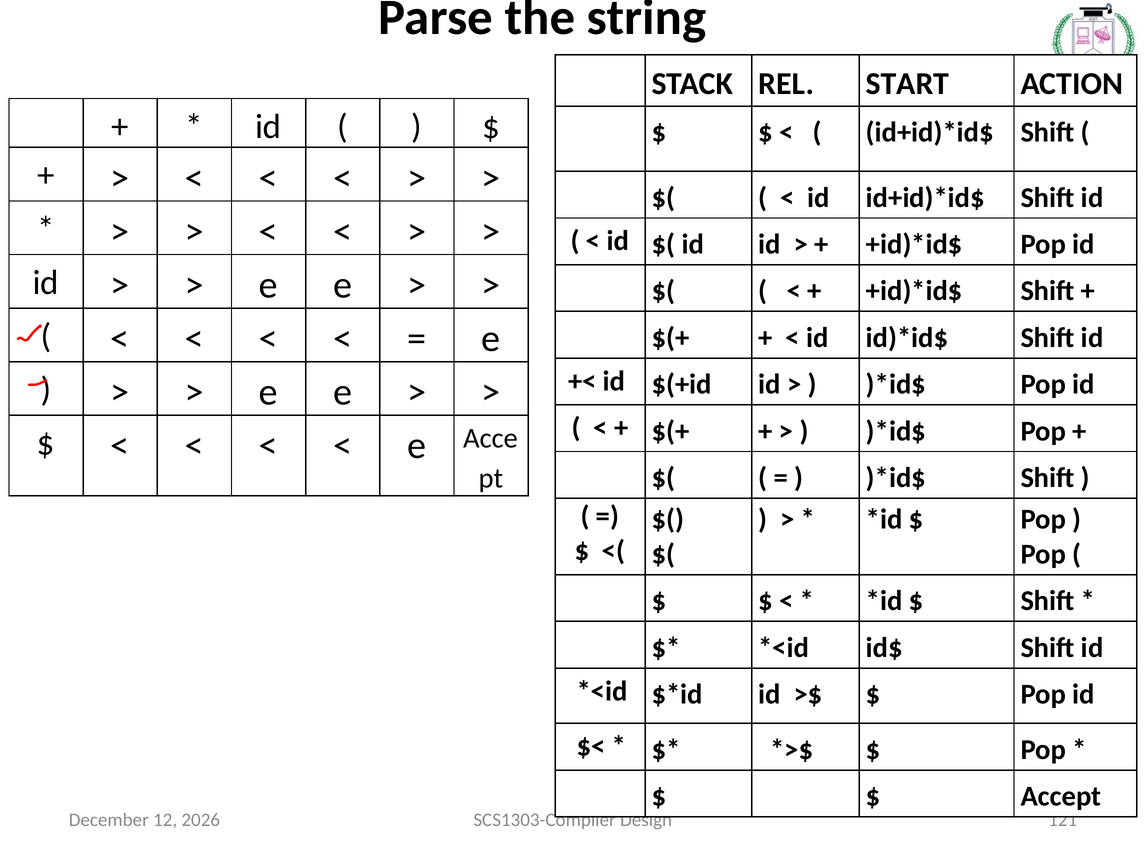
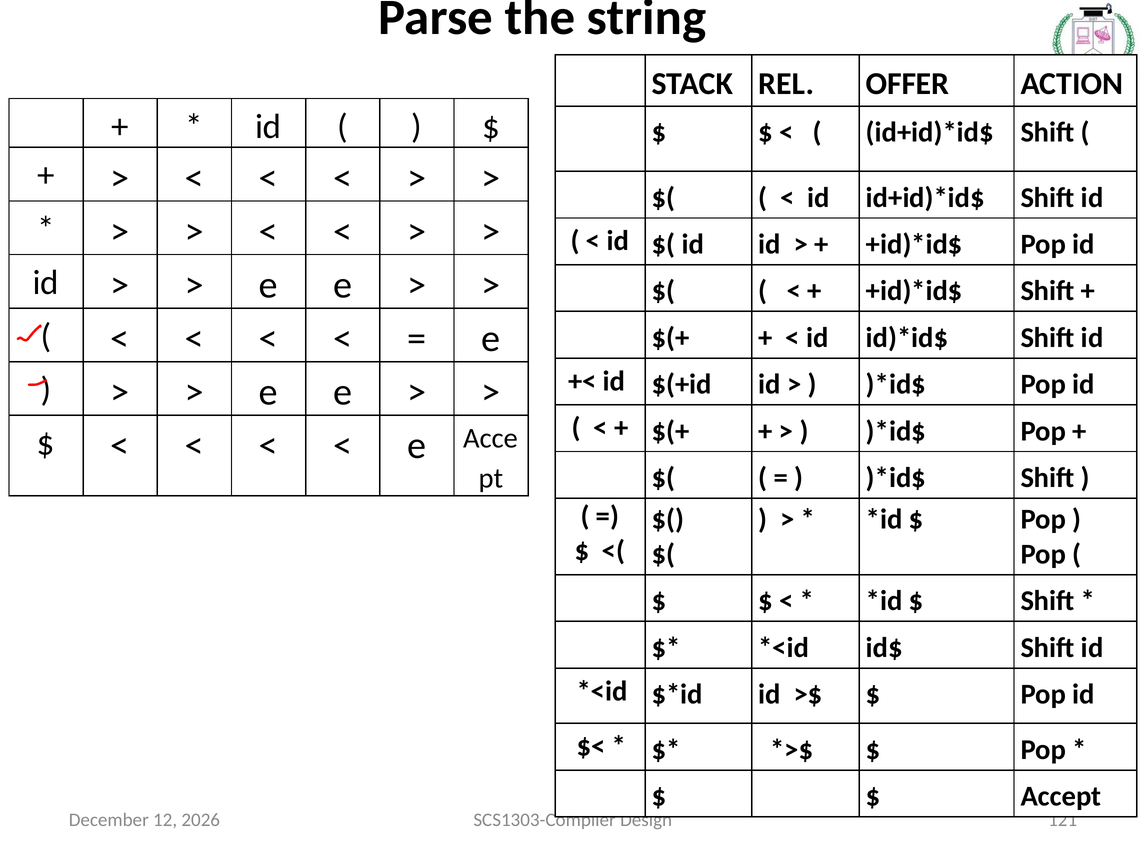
START: START -> OFFER (908, 84)
